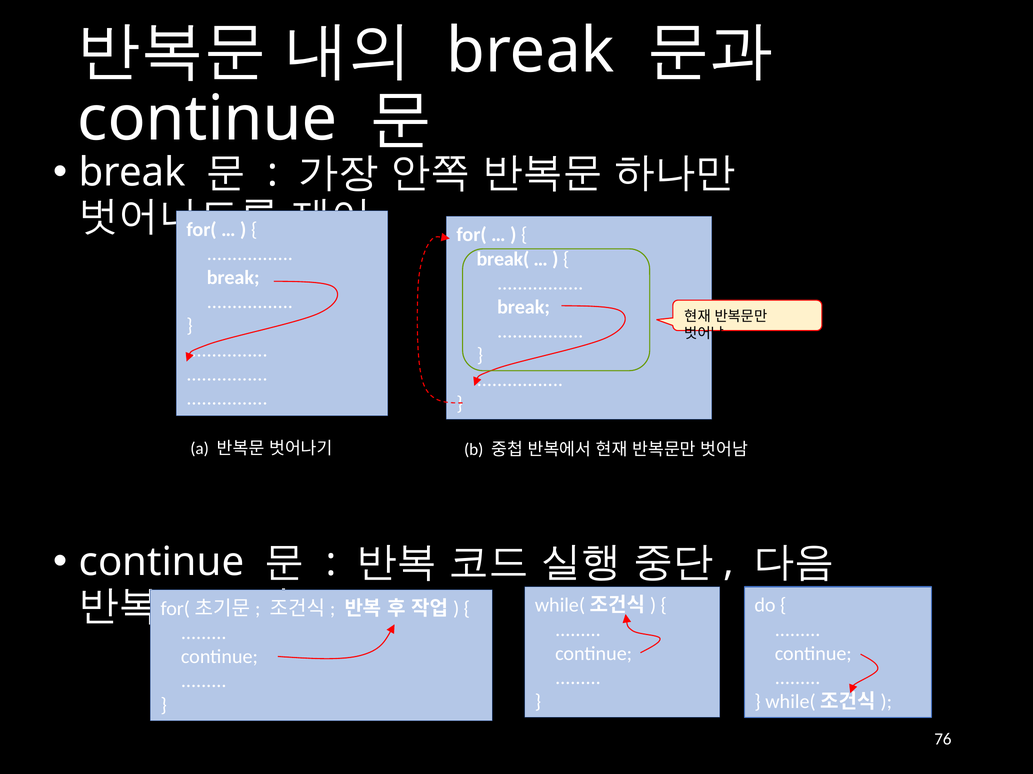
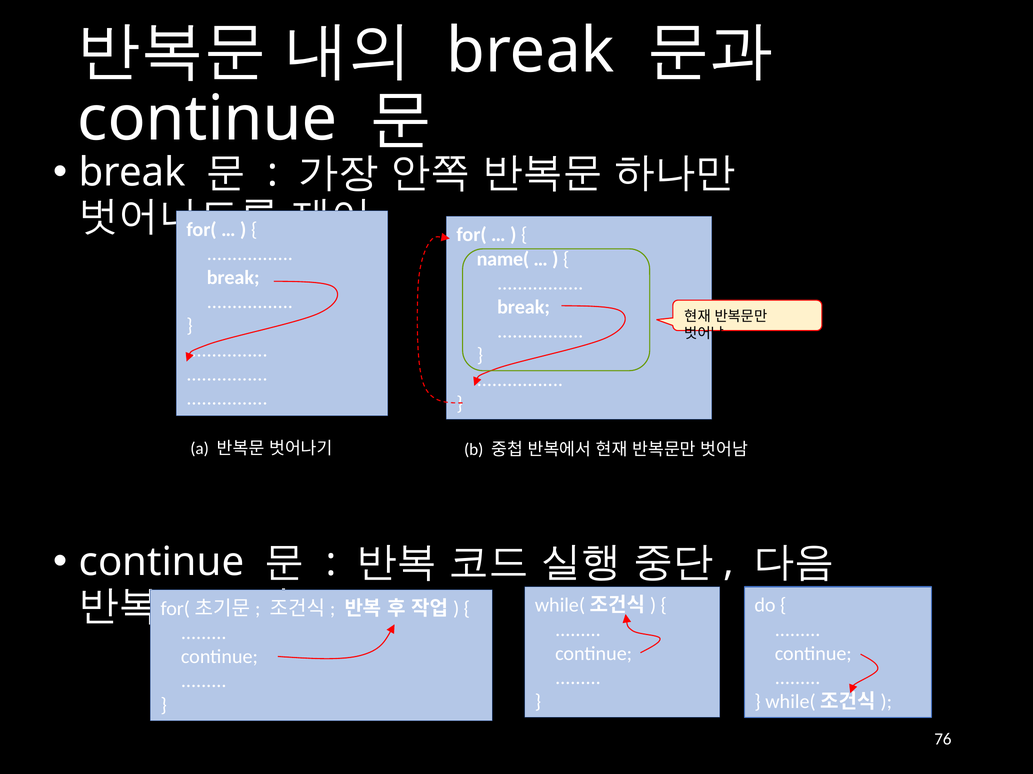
break(: break( -> name( (503, 259)
